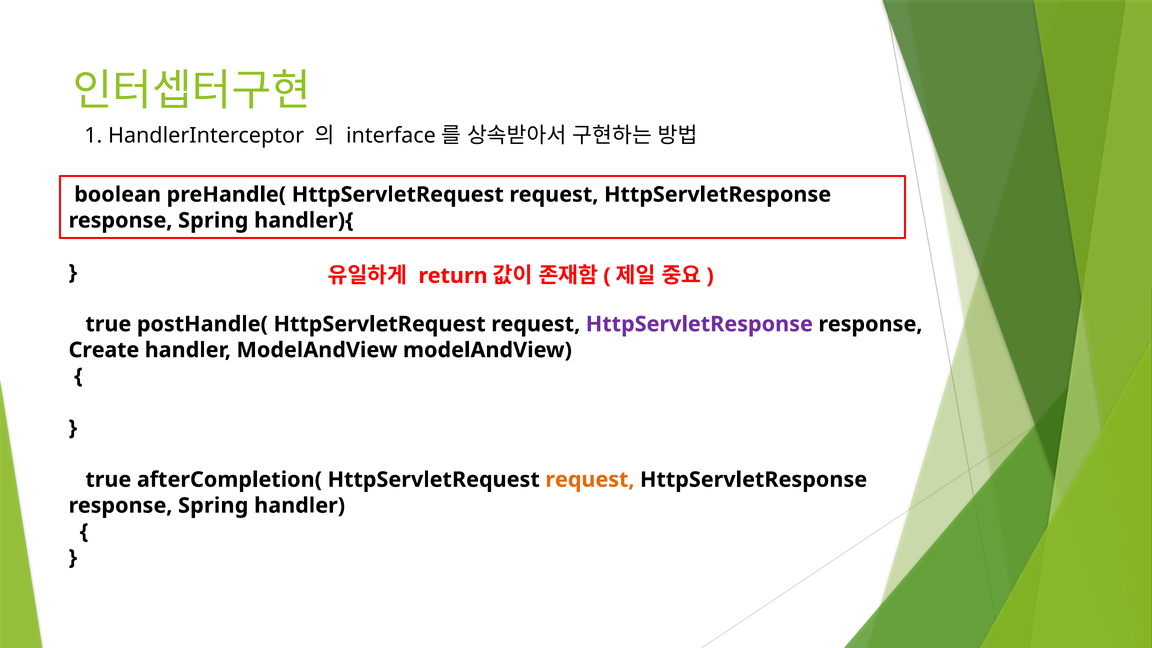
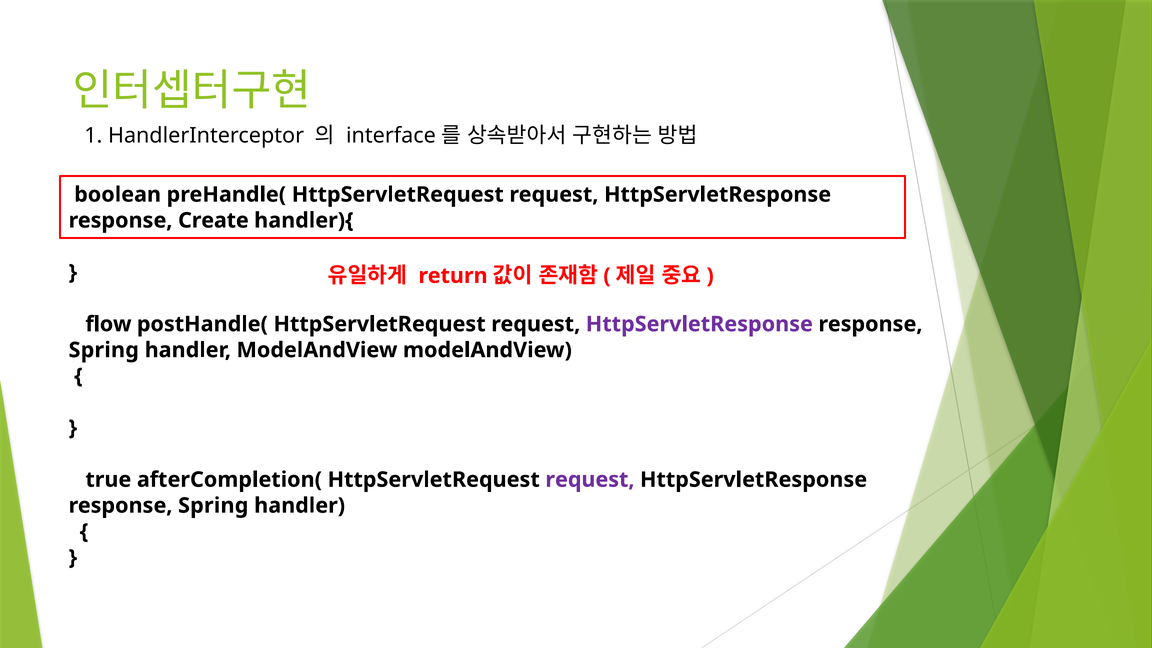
Spring: Spring -> Create (213, 220)
true: true -> flow (108, 324)
Create: Create -> Spring (104, 350)
request colour: orange -> purple (590, 480)
